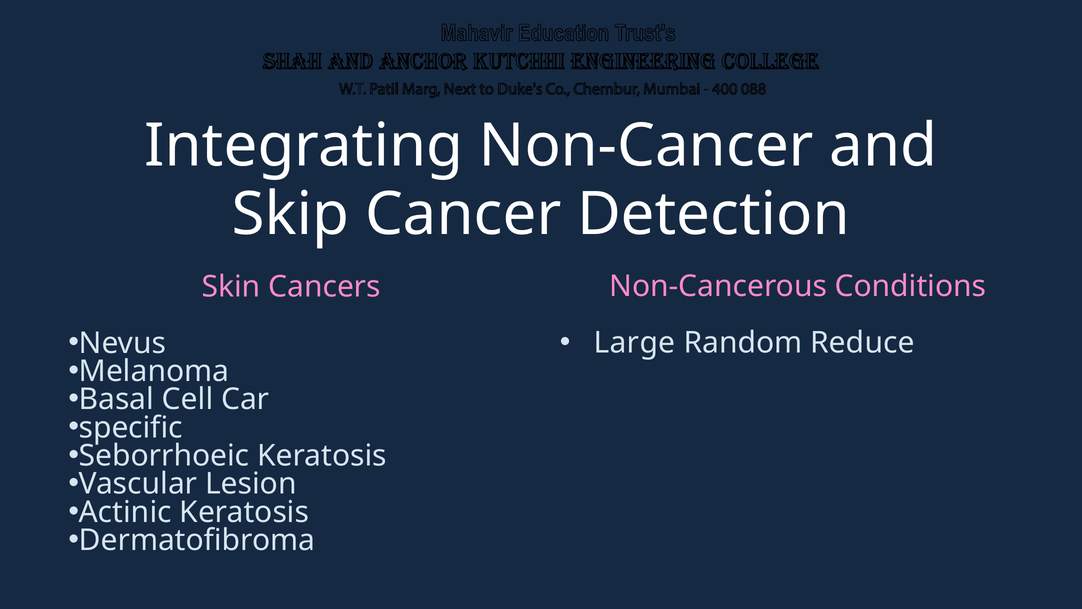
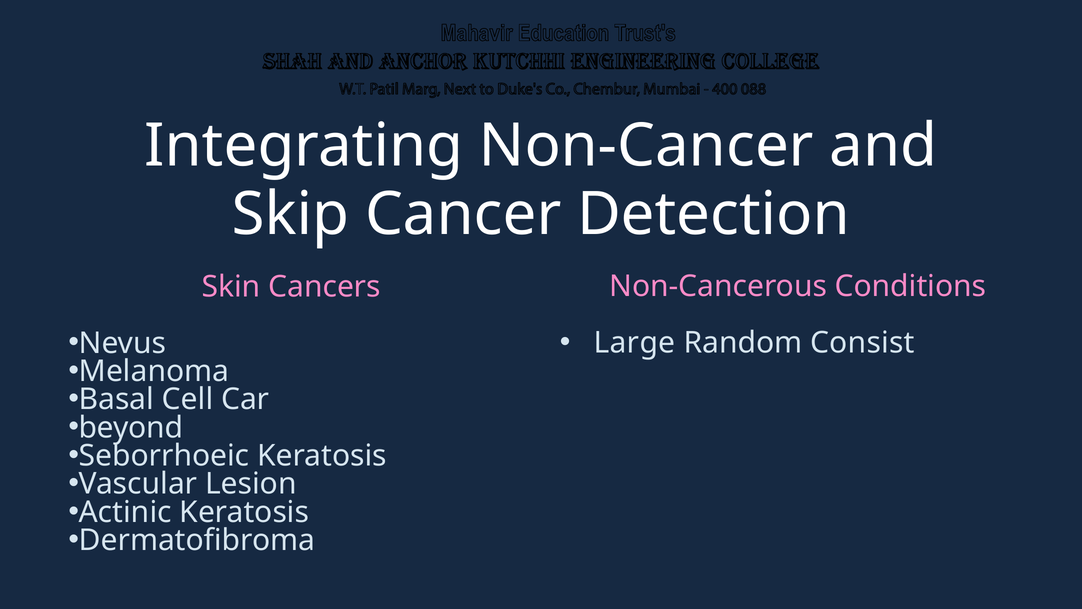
Reduce: Reduce -> Consist (862, 343)
specific: specific -> beyond (131, 427)
